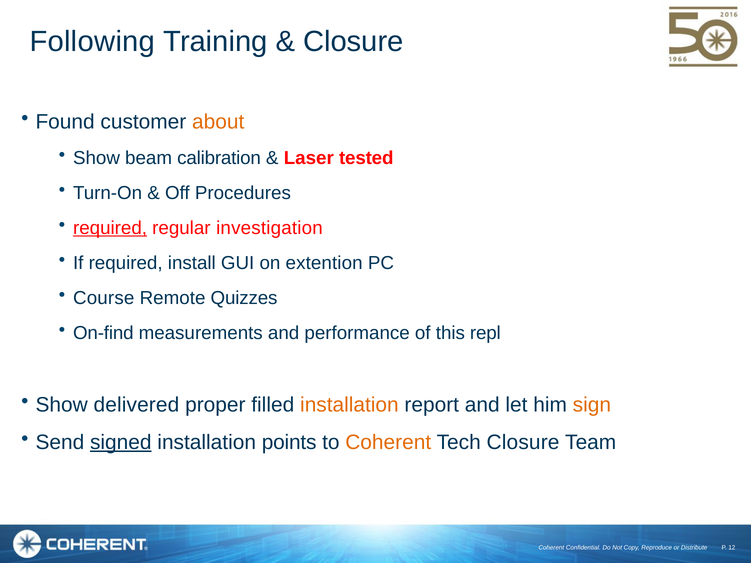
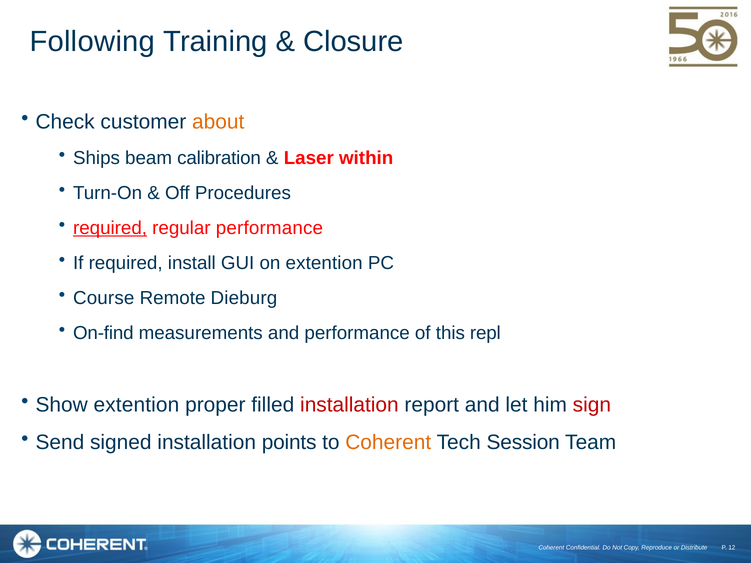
Found: Found -> Check (65, 122)
Show: Show -> Ships (97, 158)
tested: tested -> within (366, 158)
regular investigation: investigation -> performance (269, 228)
Quizzes: Quizzes -> Dieburg (244, 298)
Show delivered: delivered -> extention (136, 405)
installation colour: orange -> red (349, 405)
sign colour: orange -> red (592, 405)
signed underline: present -> none (121, 442)
Tech Closure: Closure -> Session (523, 442)
